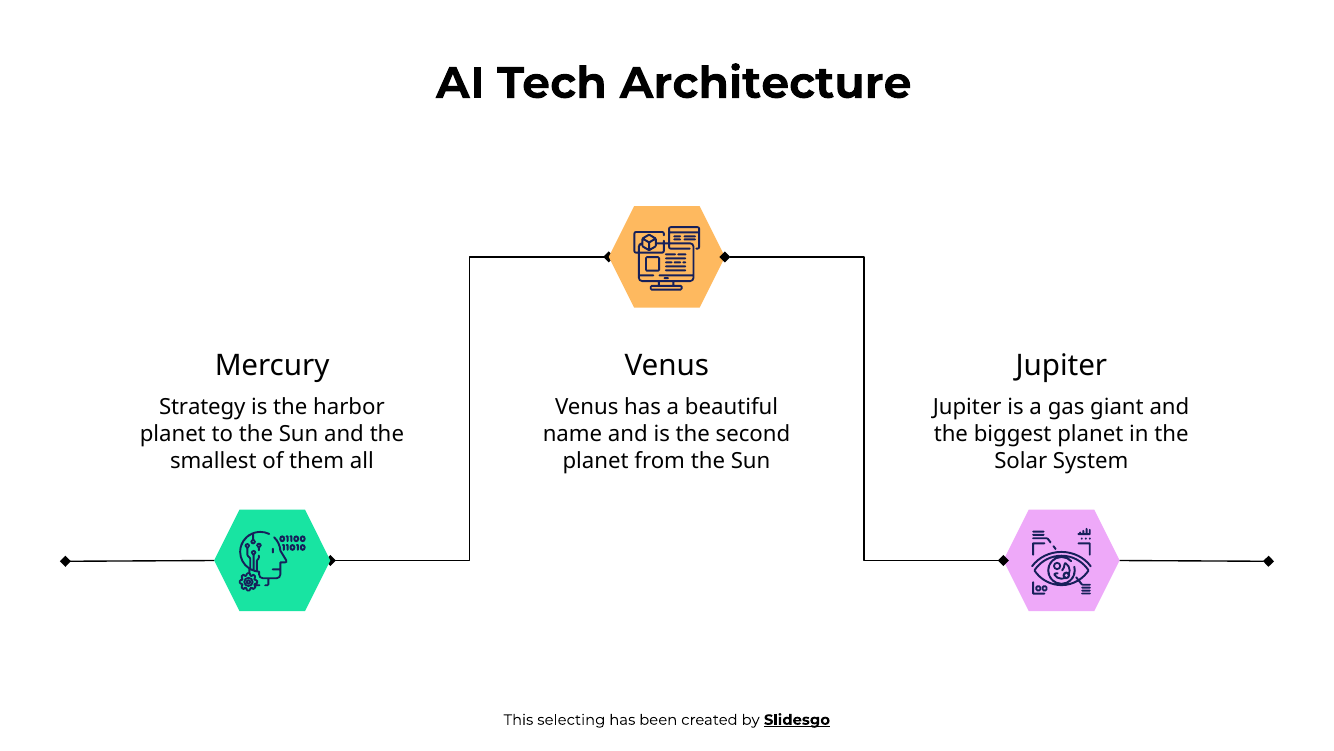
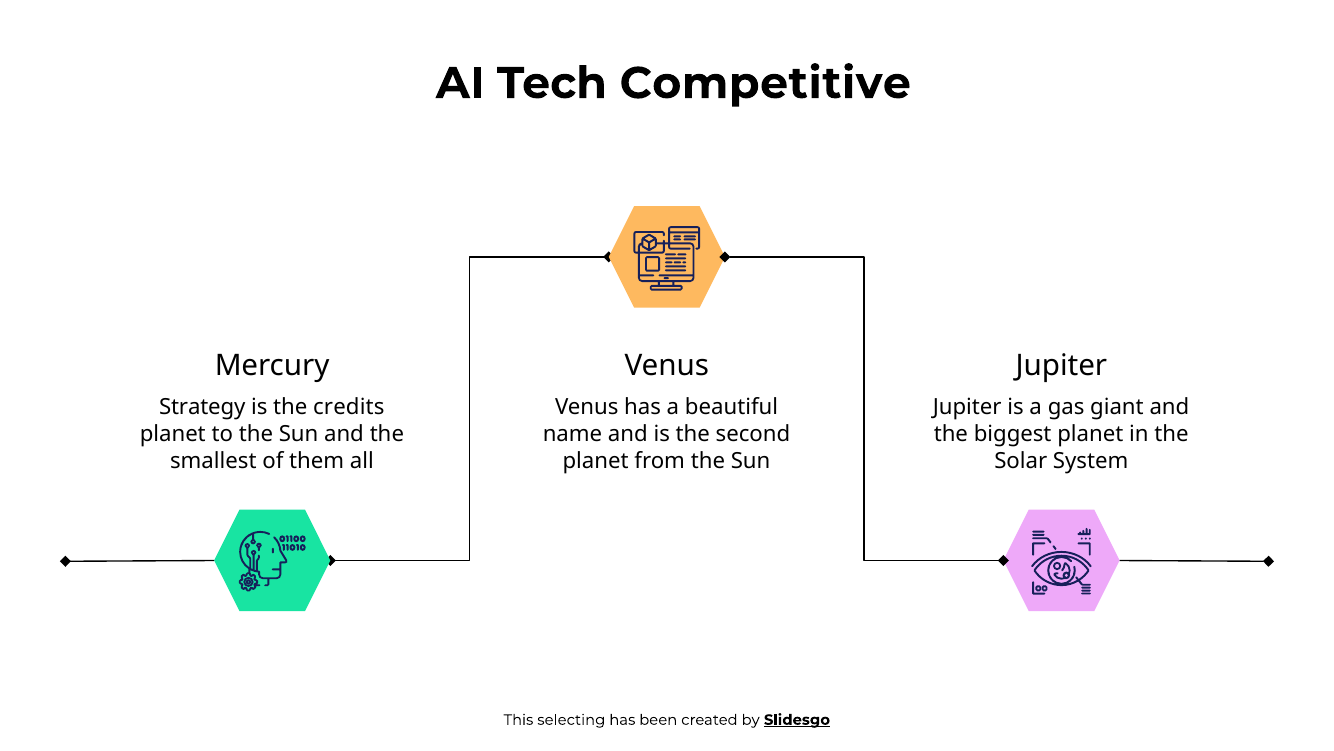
Architecture: Architecture -> Competitive (765, 83)
harbor: harbor -> credits (349, 407)
